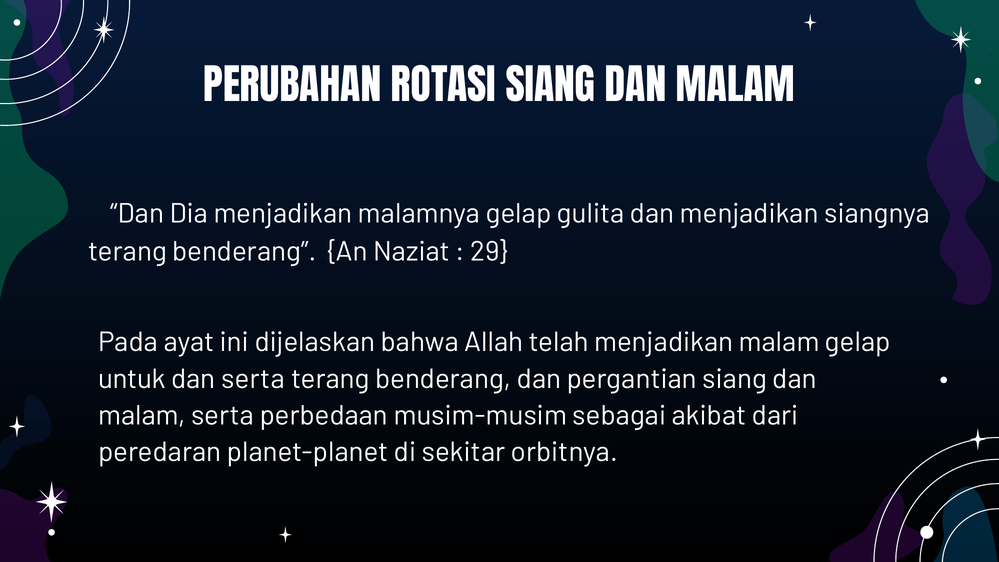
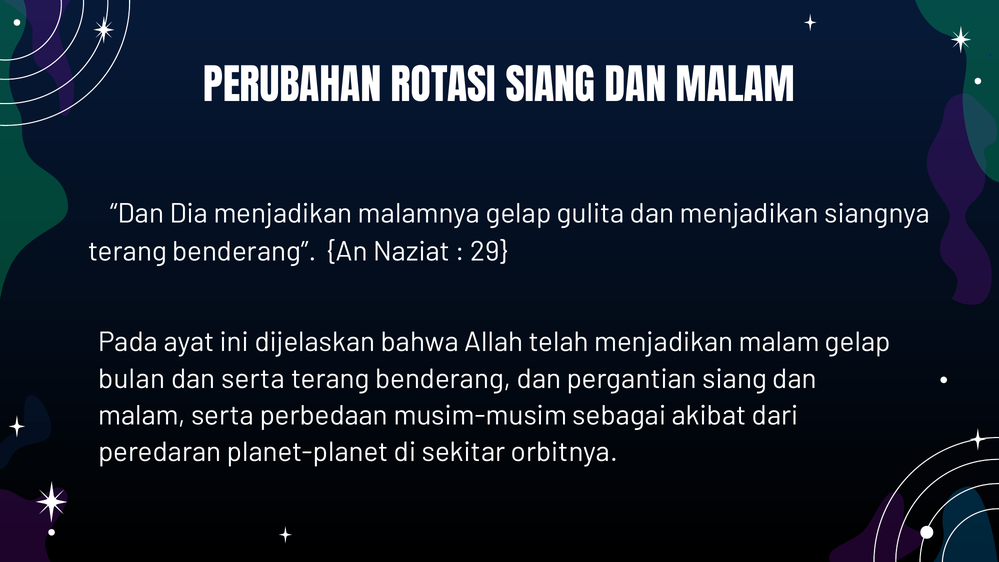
untuk: untuk -> bulan (132, 379)
